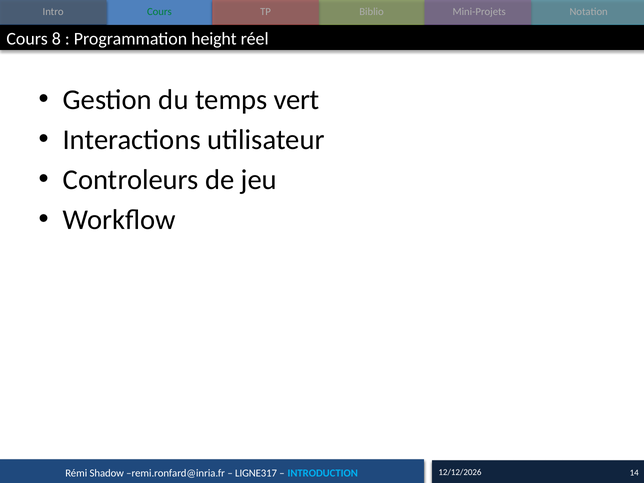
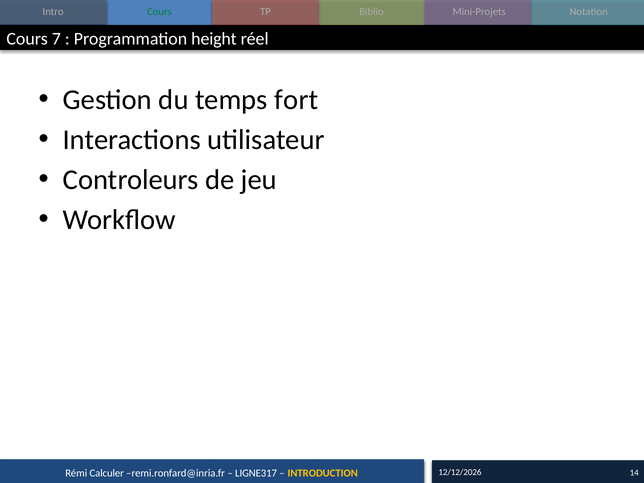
8: 8 -> 7 (56, 39)
vert: vert -> fort (296, 100)
Shadow: Shadow -> Calculer (107, 473)
INTRODUCTION colour: light blue -> yellow (323, 473)
